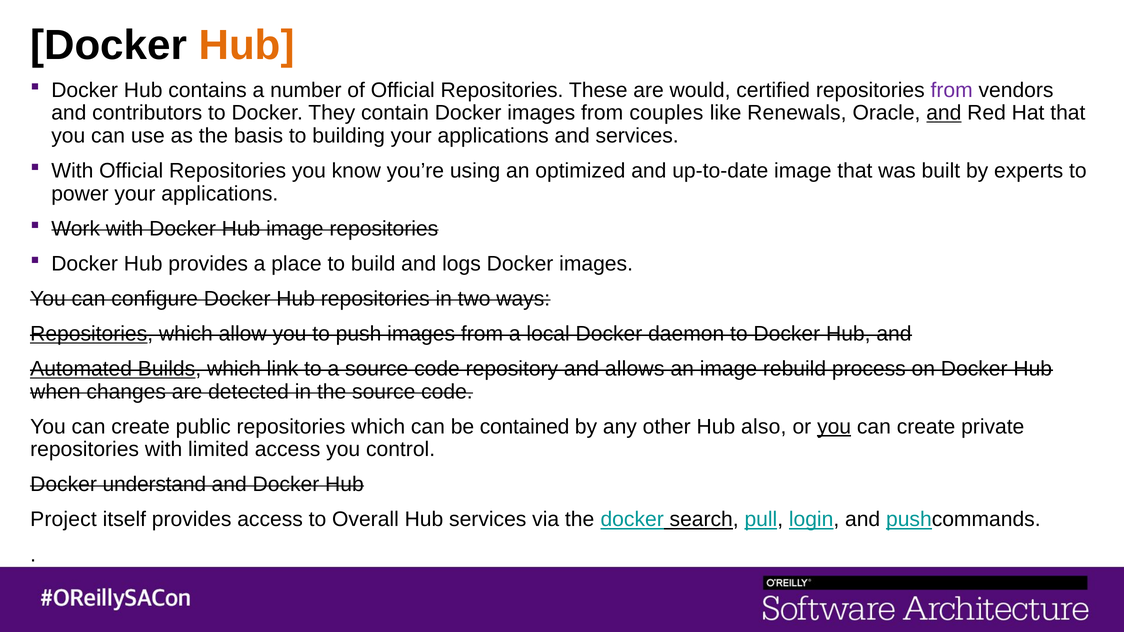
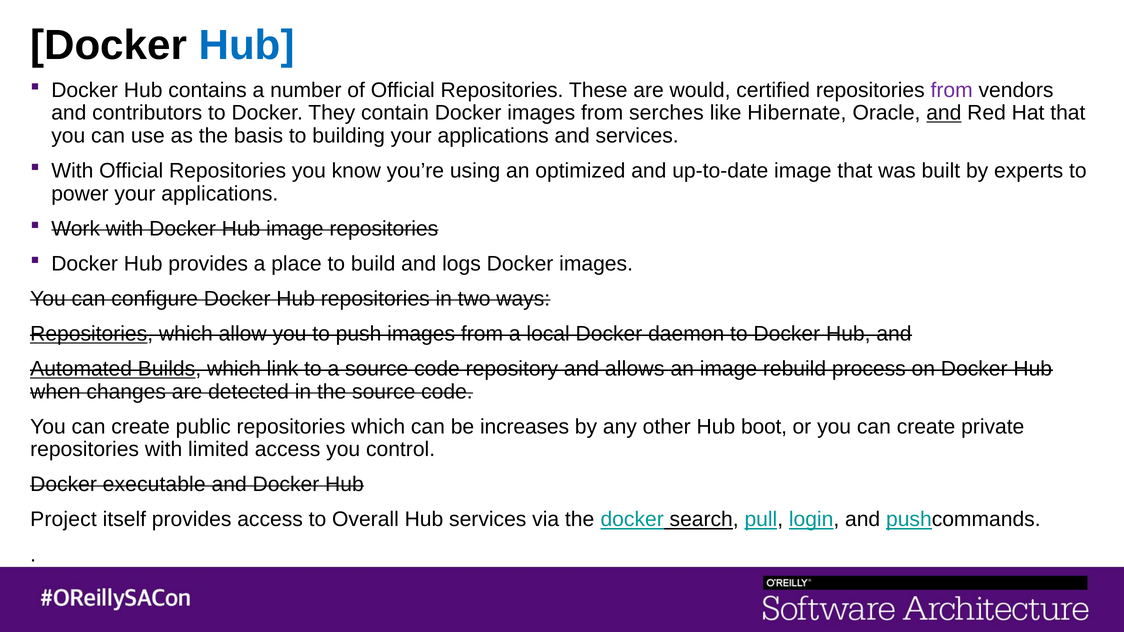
Hub colour: orange -> blue (247, 45)
couples: couples -> serches (666, 113)
Renewals: Renewals -> Hibernate (797, 113)
contained: contained -> increases (525, 427)
also: also -> boot (764, 427)
you underline: present -> none (834, 427)
understand: understand -> executable (154, 485)
